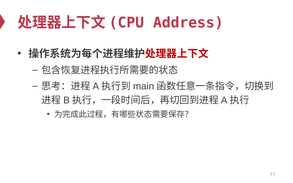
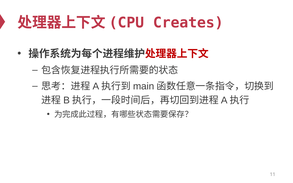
Address: Address -> Creates (188, 23)
